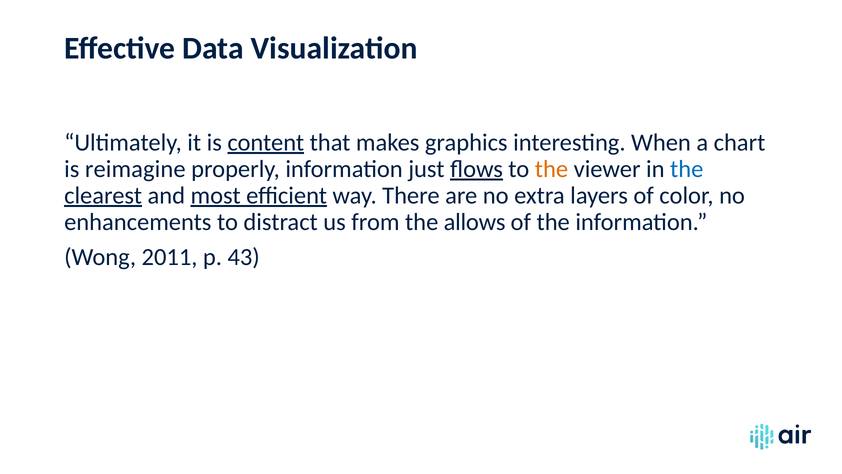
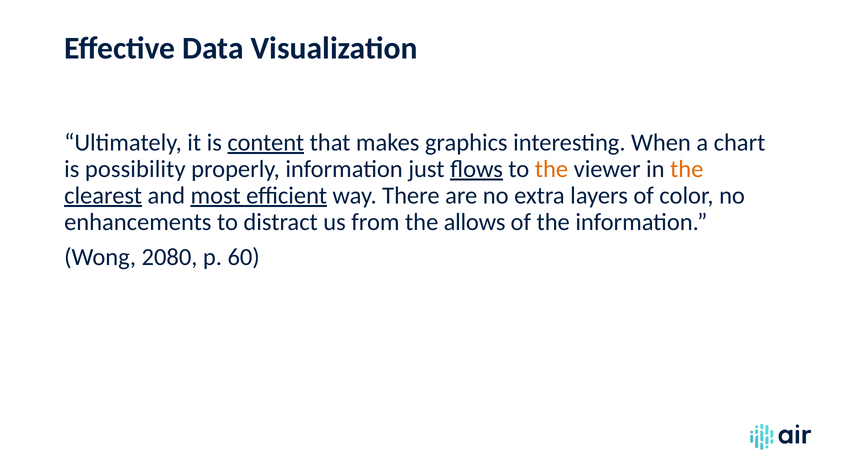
reimagine: reimagine -> possibility (135, 169)
the colour: blue -> orange (687, 169)
2011: 2011 -> 2080 (170, 257)
43: 43 -> 60 (244, 257)
